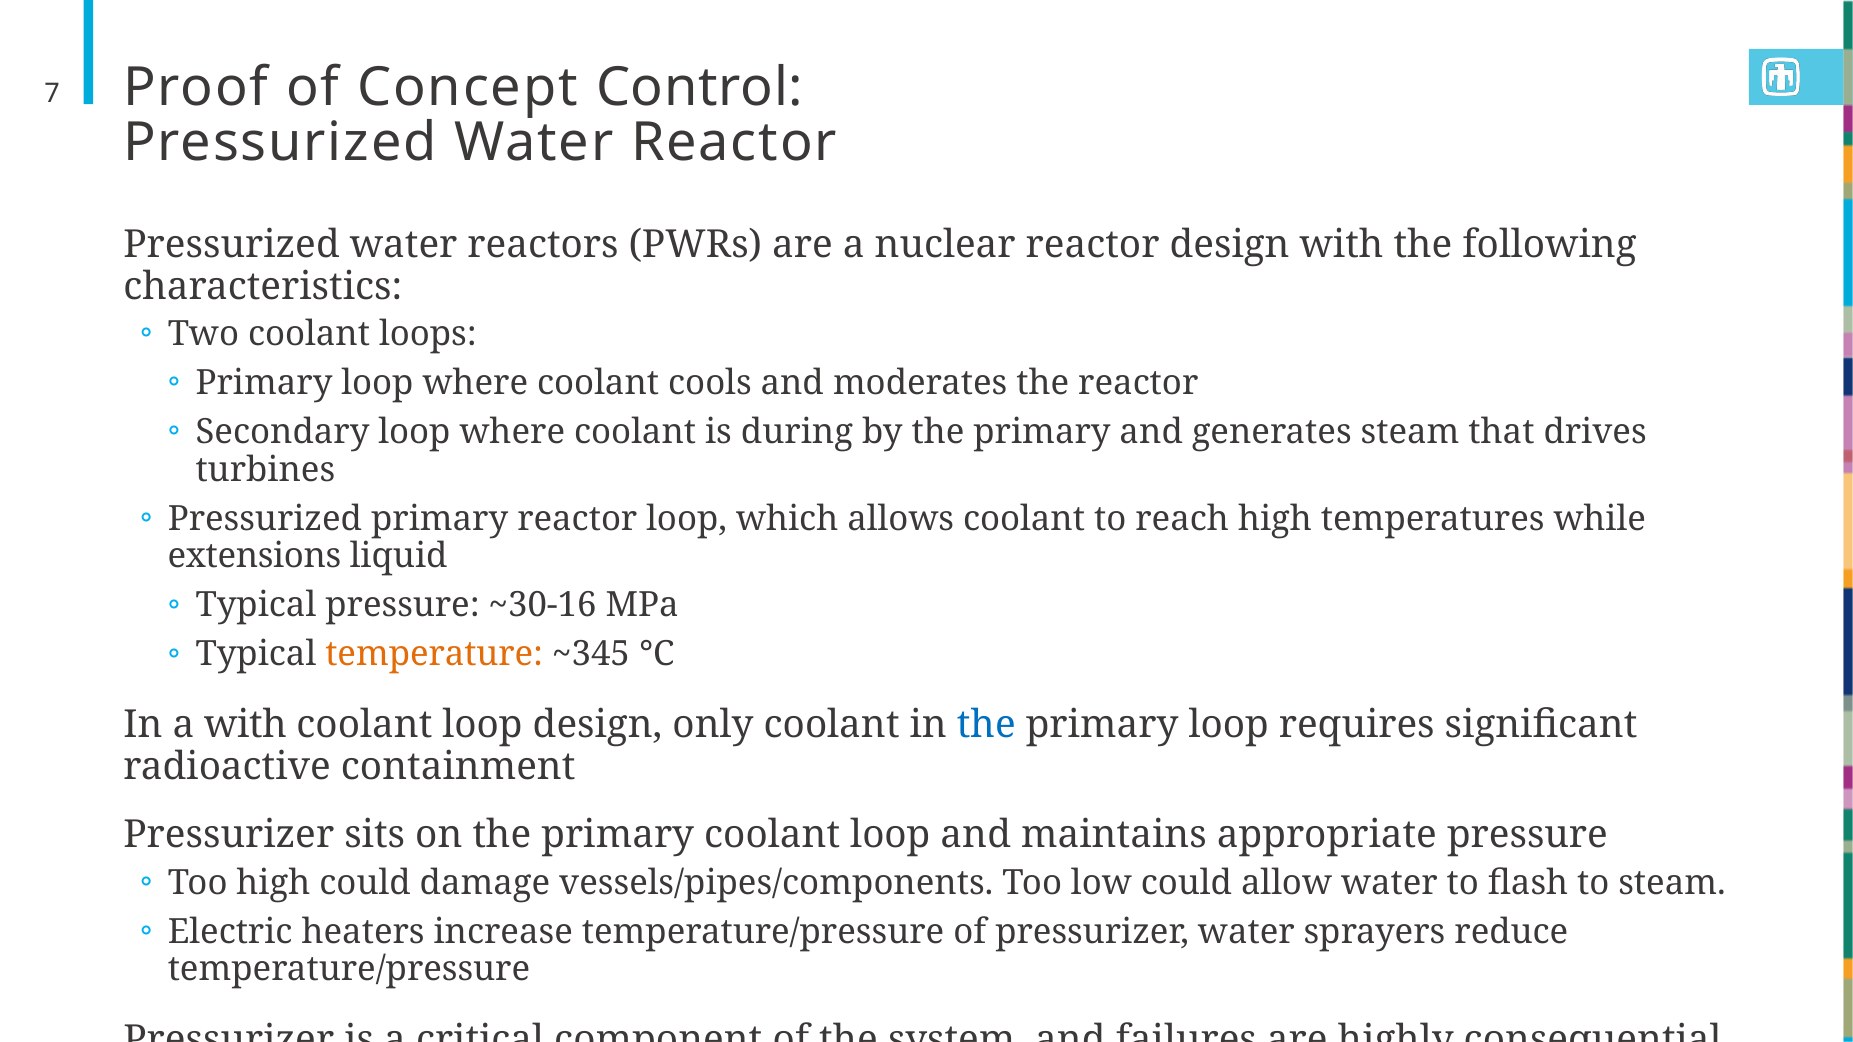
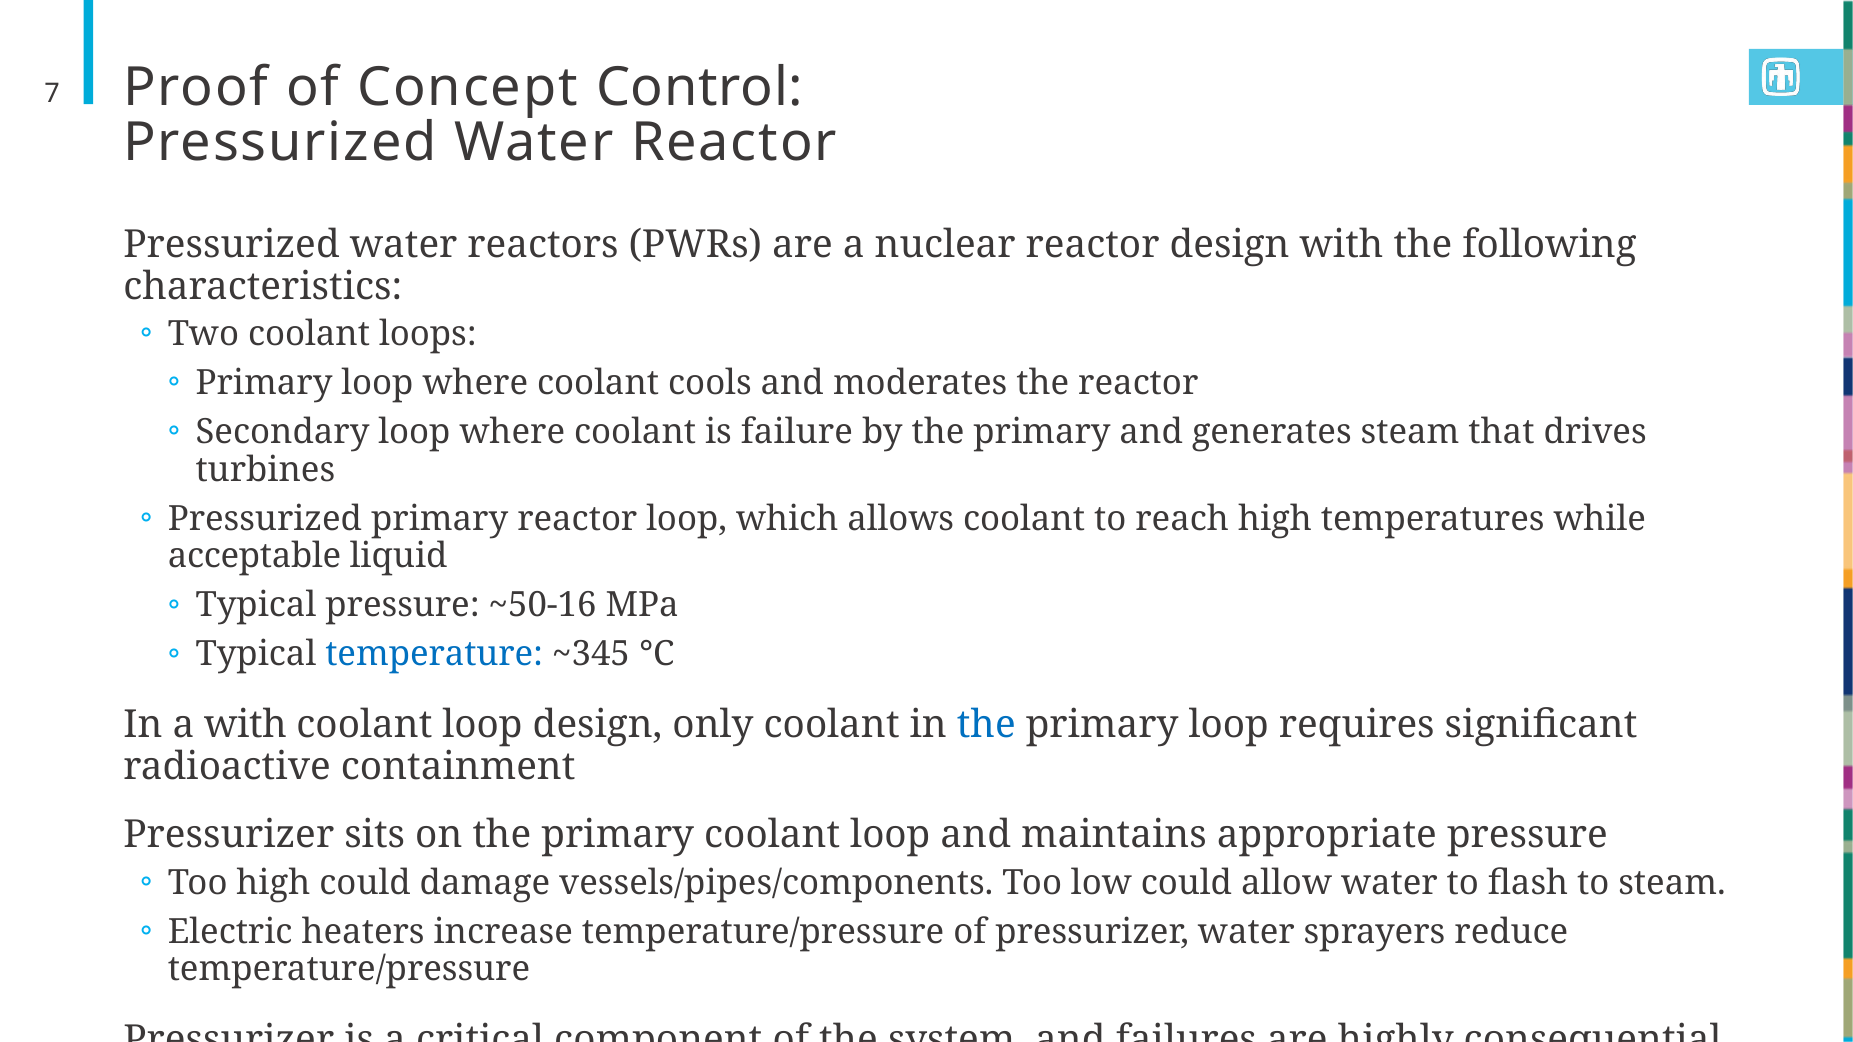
during: during -> failure (797, 432)
extensions: extensions -> acceptable (255, 556)
~30-16: ~30-16 -> ~50-16 (543, 605)
temperature colour: orange -> blue (434, 655)
